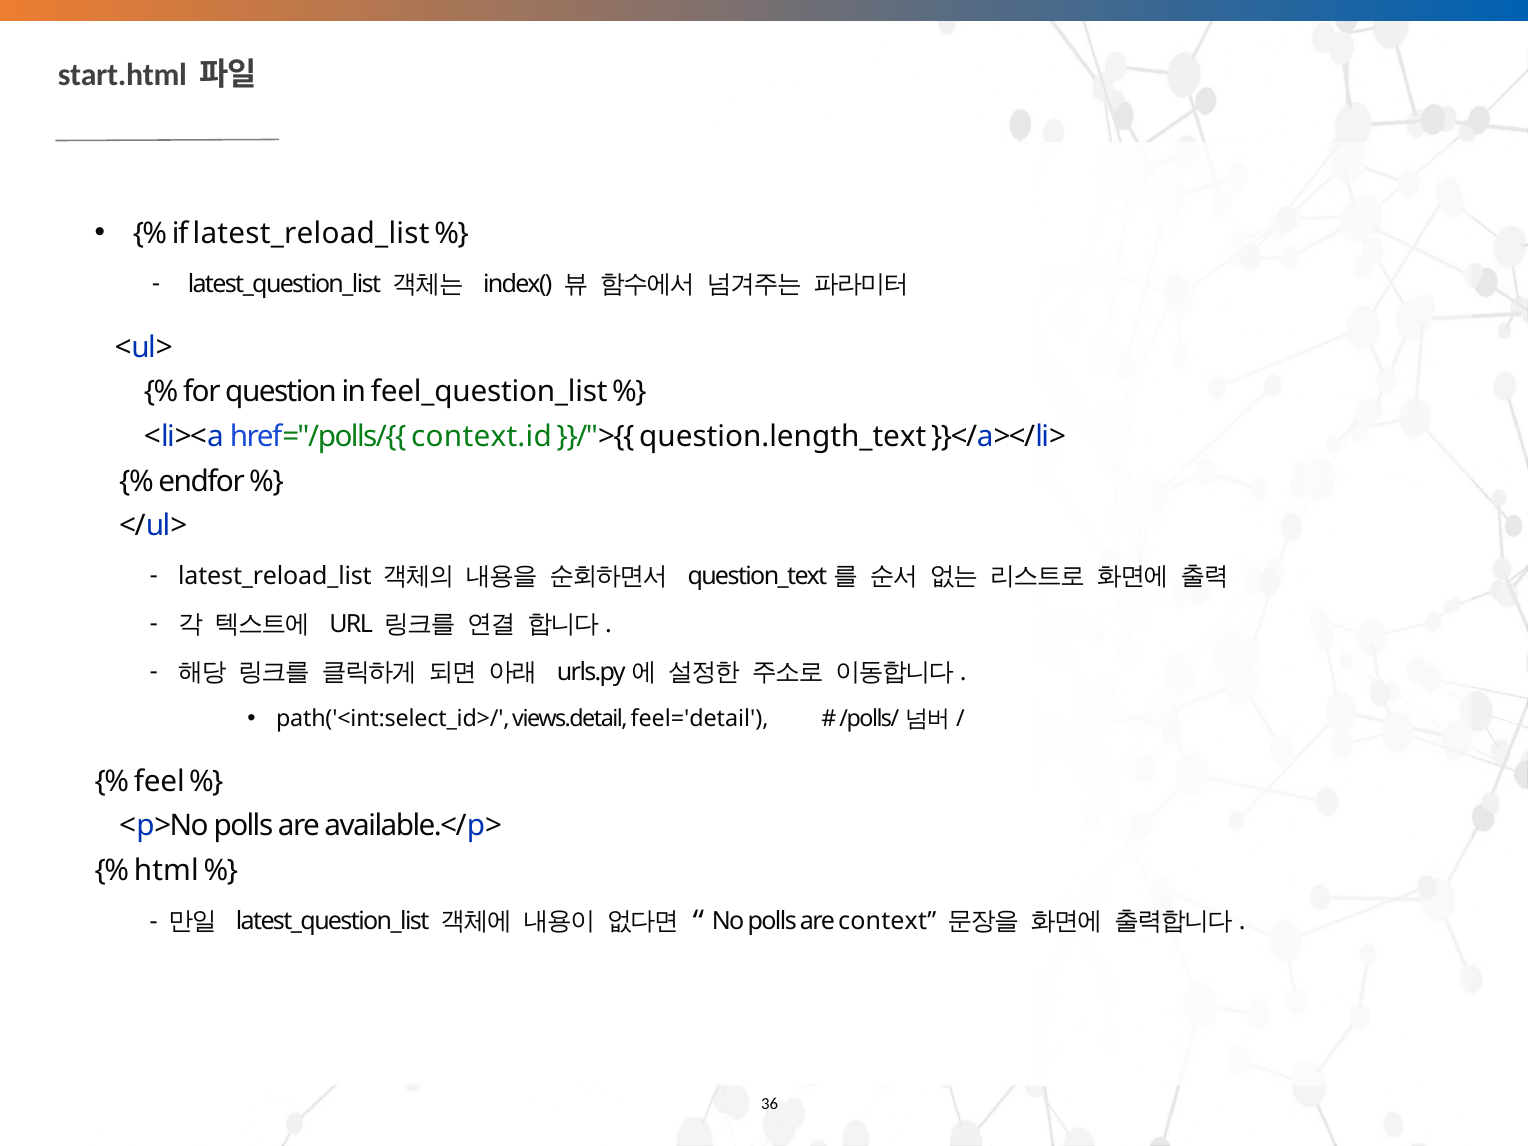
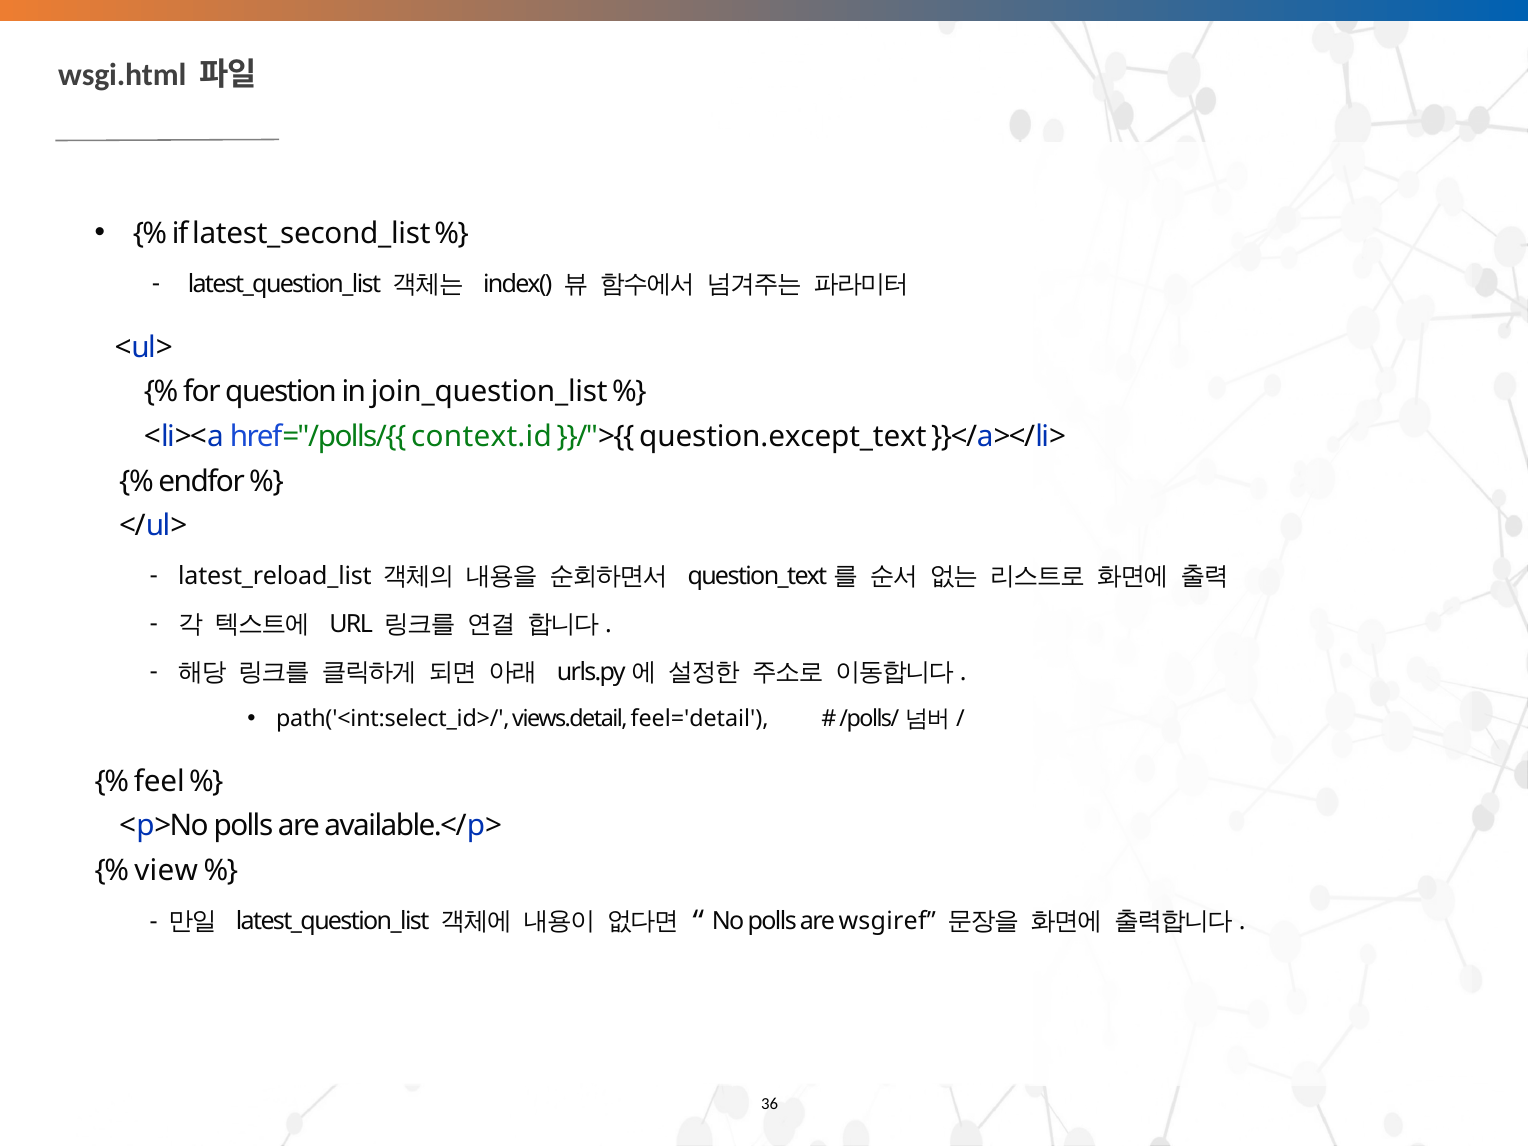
start.html: start.html -> wsgi.html (122, 75)
if latest_reload_list: latest_reload_list -> latest_second_list (311, 234)
feel_question_list: feel_question_list -> join_question_list (489, 392)
question.length_text: question.length_text -> question.except_text (783, 437)
html: html -> view (166, 870)
context: context -> wsgiref (887, 921)
